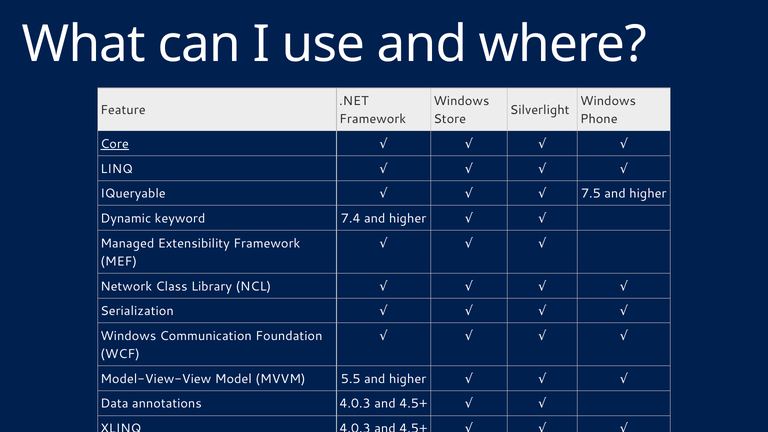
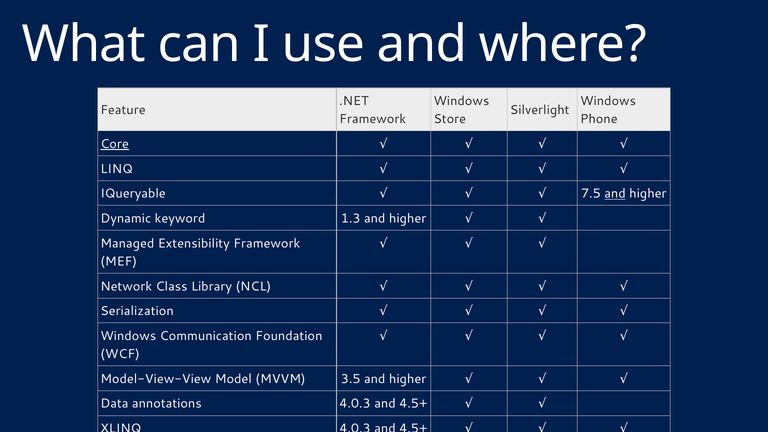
and underline: none -> present (615, 194)
7.4: 7.4 -> 1.3 (351, 219)
5.5: 5.5 -> 3.5 (351, 379)
